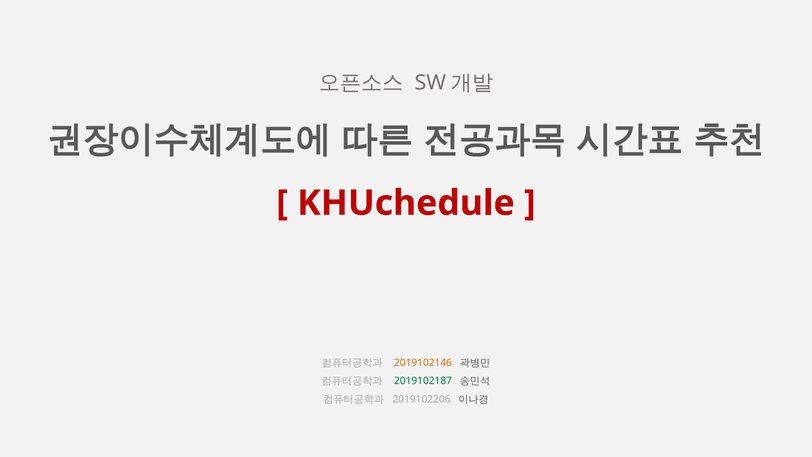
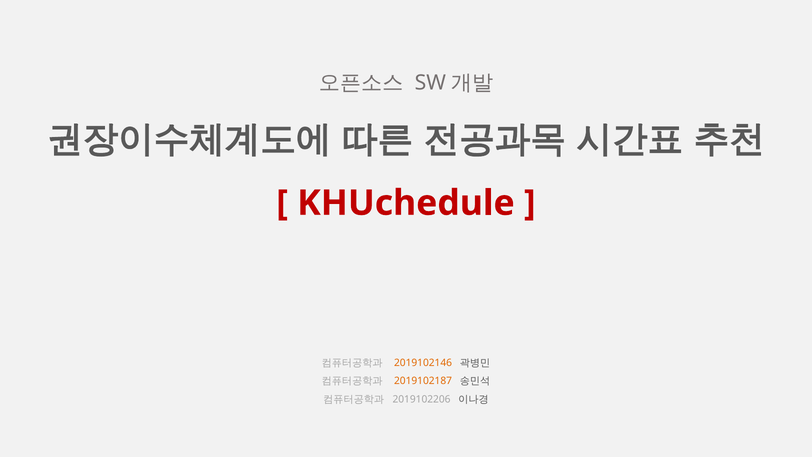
2019102187 colour: green -> orange (423, 381)
